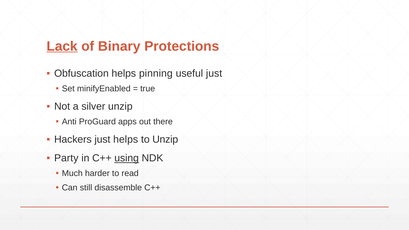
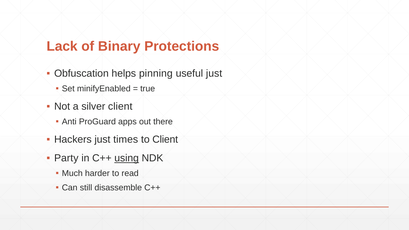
Lack underline: present -> none (62, 46)
silver unzip: unzip -> client (120, 106)
just helps: helps -> times (126, 139)
to Unzip: Unzip -> Client (165, 139)
